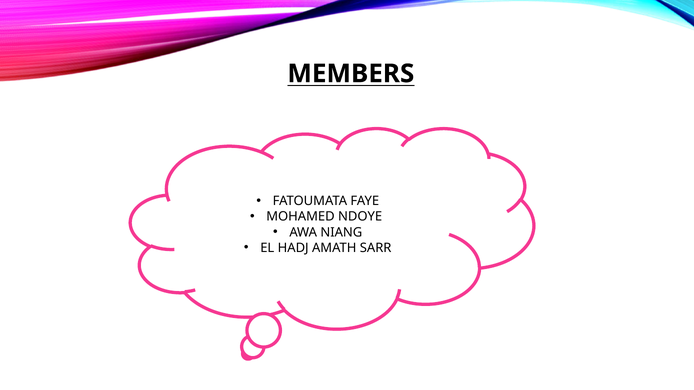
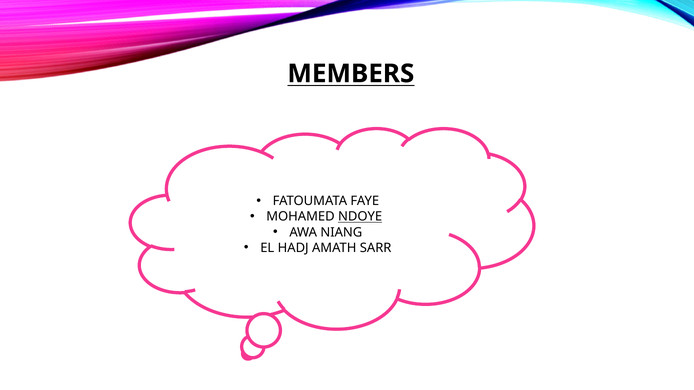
NDOYE underline: none -> present (360, 217)
